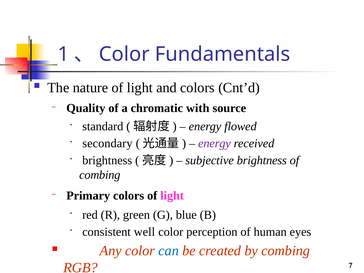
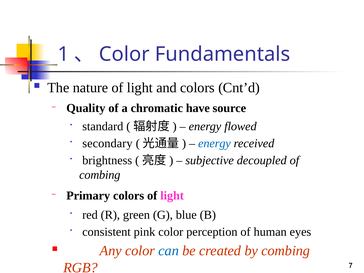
with: with -> have (198, 108)
energy colour: purple -> blue (214, 143)
subjective brightness: brightness -> decoupled (262, 160)
well: well -> pink (145, 232)
